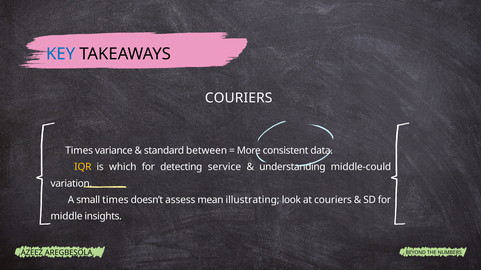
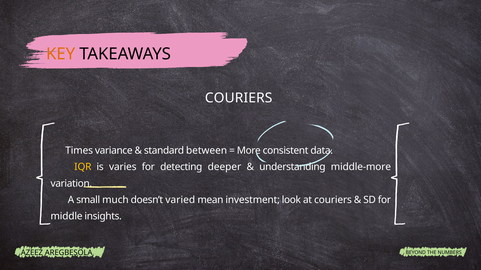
KEY colour: blue -> orange (61, 54)
which: which -> varies (123, 167)
service: service -> deeper (224, 167)
middle-could: middle-could -> middle-more (361, 167)
small times: times -> much (115, 200)
assess: assess -> varied (180, 200)
illustrating: illustrating -> investment (253, 200)
